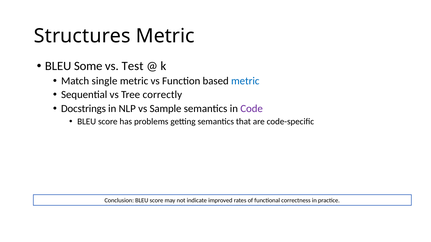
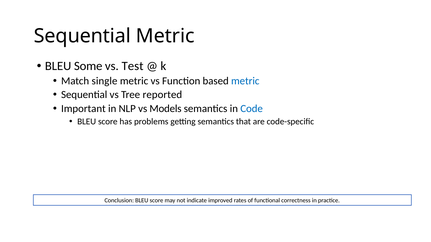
Structures: Structures -> Sequential (82, 36)
correctly: correctly -> reported (162, 95)
Docstrings: Docstrings -> Important (83, 109)
Sample: Sample -> Models (166, 109)
Code colour: purple -> blue (252, 109)
